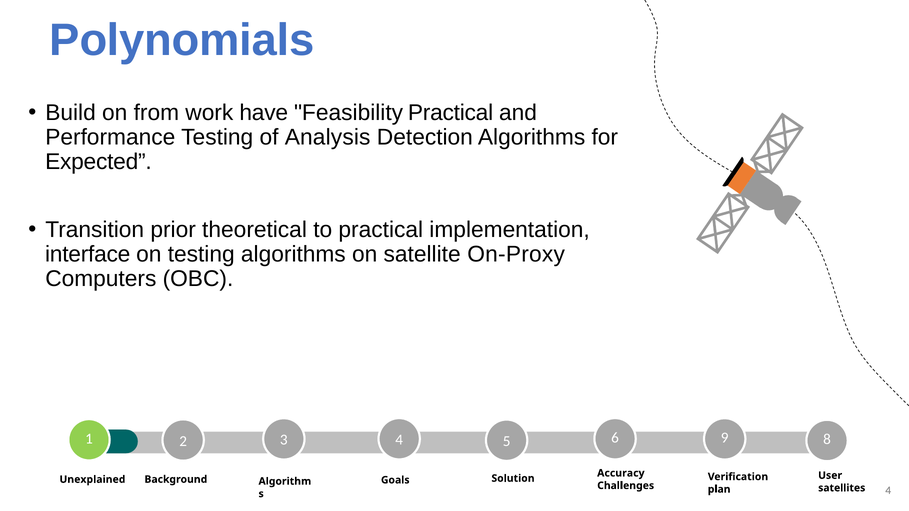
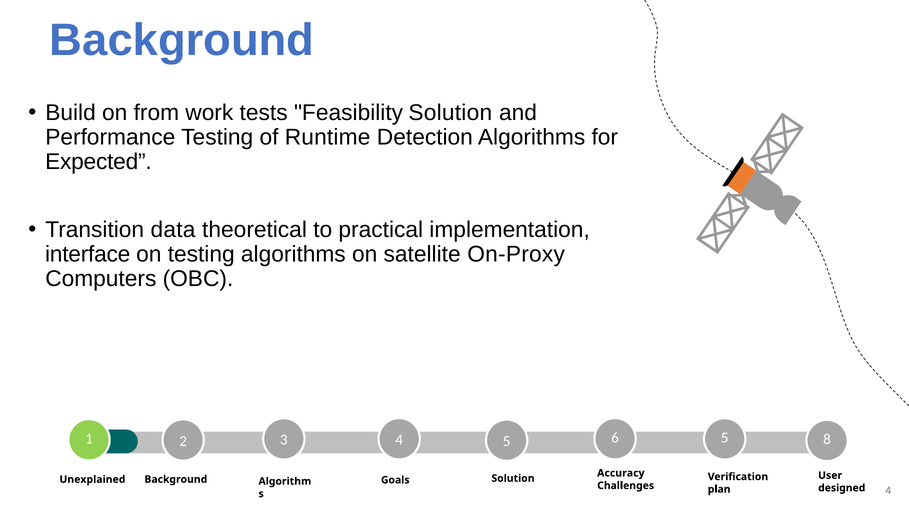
Polynomials: Polynomials -> Background (182, 40)
have: have -> tests (264, 113)
Feasibility Practical: Practical -> Solution (450, 113)
Analysis: Analysis -> Runtime (328, 137)
prior: prior -> data (173, 230)
6 9: 9 -> 5 (725, 438)
satellites: satellites -> designed (842, 488)
